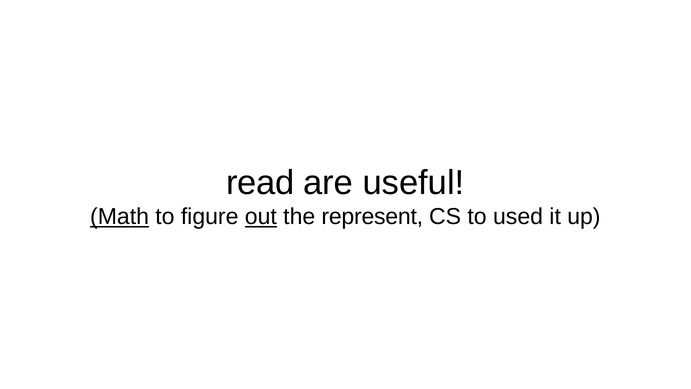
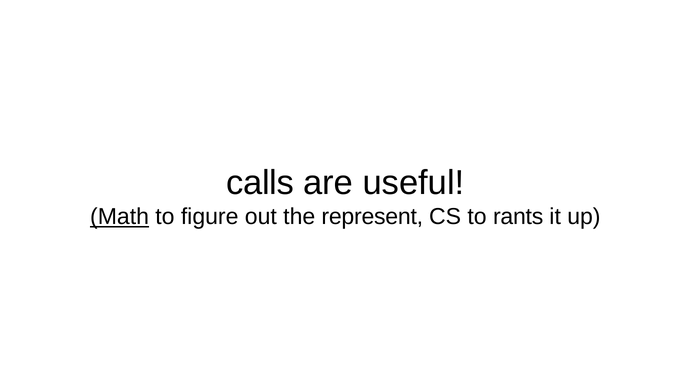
read: read -> calls (260, 183)
out underline: present -> none (261, 217)
used: used -> rants (518, 217)
